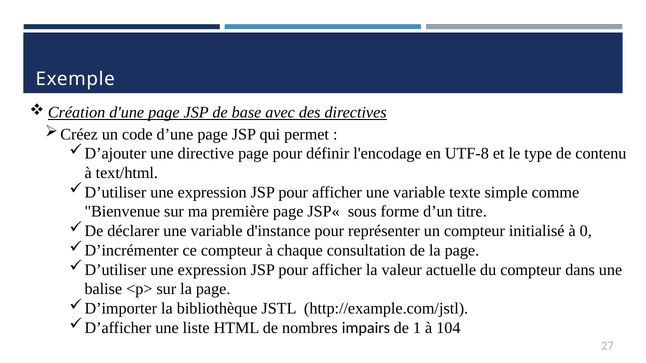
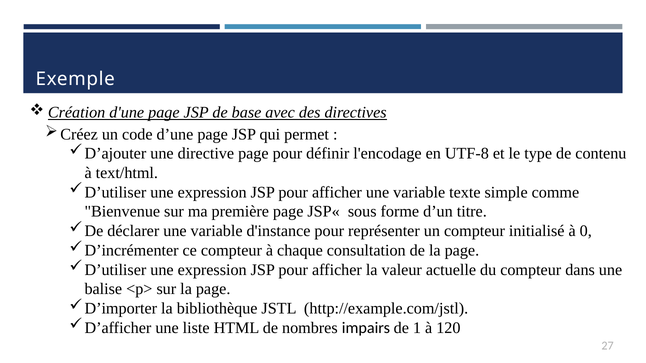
104: 104 -> 120 (448, 328)
